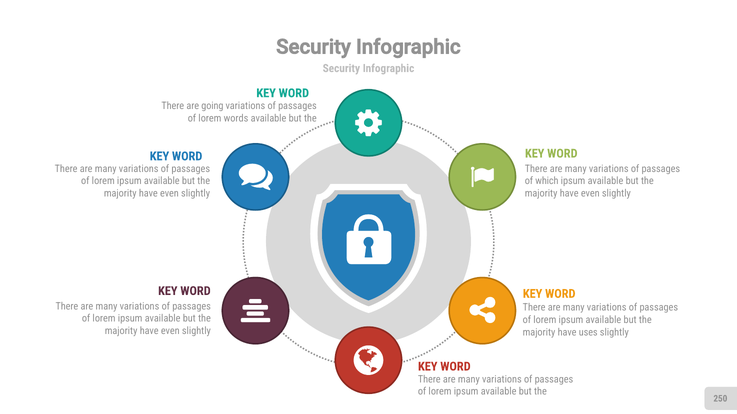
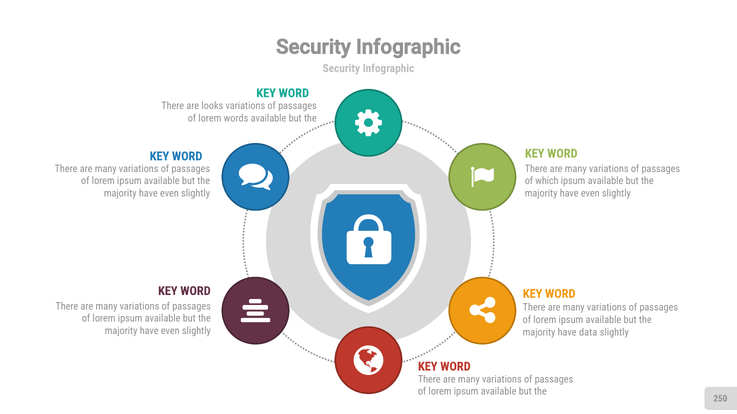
going: going -> looks (212, 106)
uses: uses -> data (588, 333)
